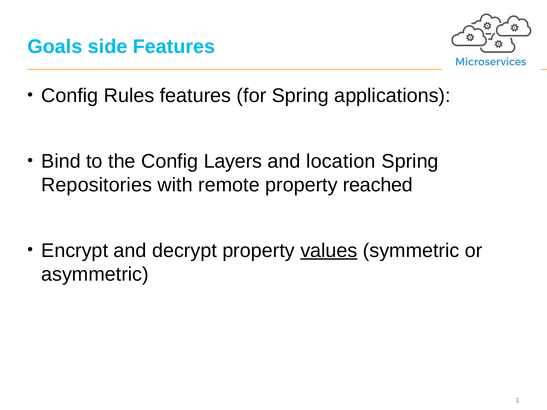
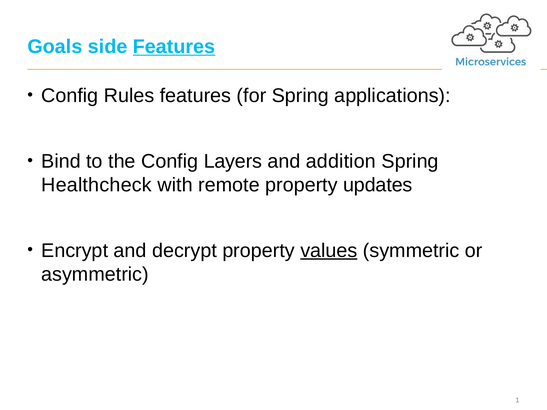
Features underline: none -> present (174, 47)
location: location -> addition (341, 161)
Repositories: Repositories -> Healthcheck (97, 185)
reached: reached -> updates (378, 185)
